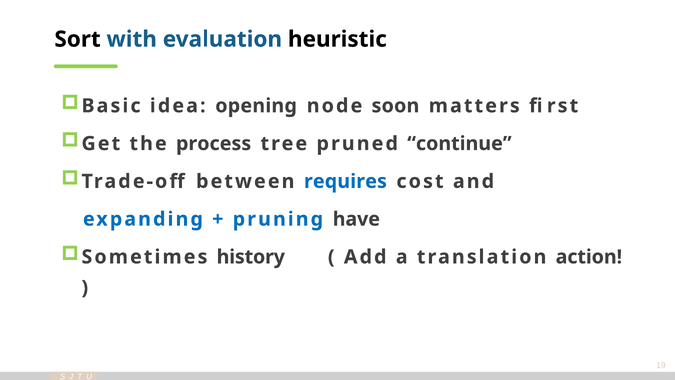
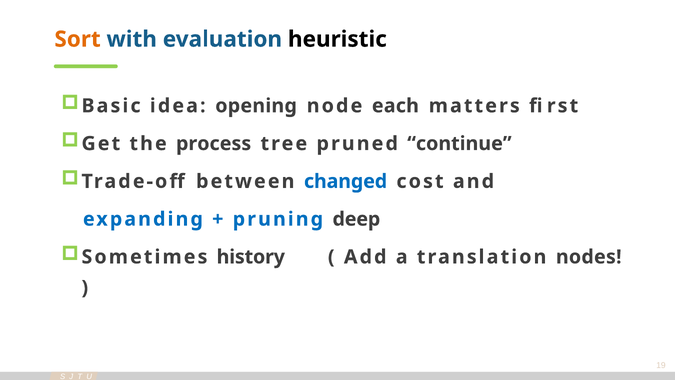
Sort colour: black -> orange (78, 39)
soon: soon -> each (395, 106)
requires: requires -> changed (346, 181)
have: have -> deep (356, 219)
action: action -> nodes (589, 257)
